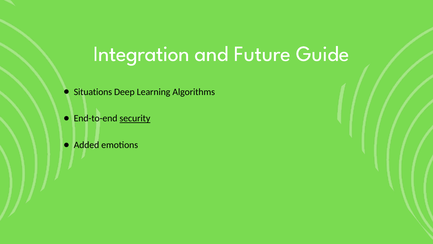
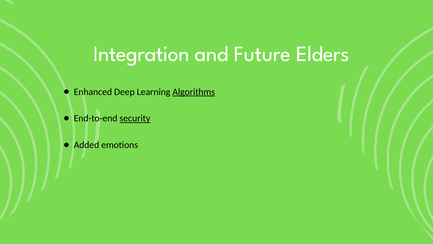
Guide: Guide -> Elders (323, 54)
Situations: Situations -> Enhanced (93, 92)
Algorithms underline: none -> present (194, 92)
